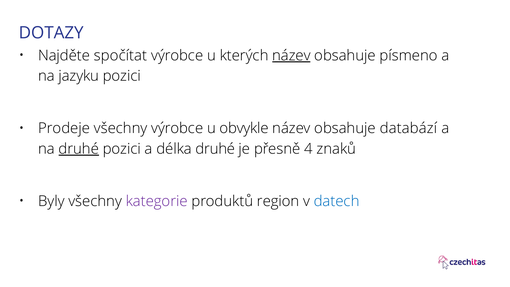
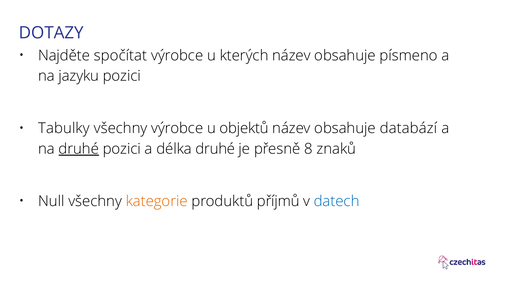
název underline: present -> none (291, 55)
Prodeje: Prodeje -> Tabulky (64, 128)
obvykle: obvykle -> objektů (244, 128)
4: 4 -> 8 (308, 149)
Byly: Byly -> Null (51, 201)
kategorie colour: purple -> orange (157, 201)
region: region -> příjmů (278, 201)
